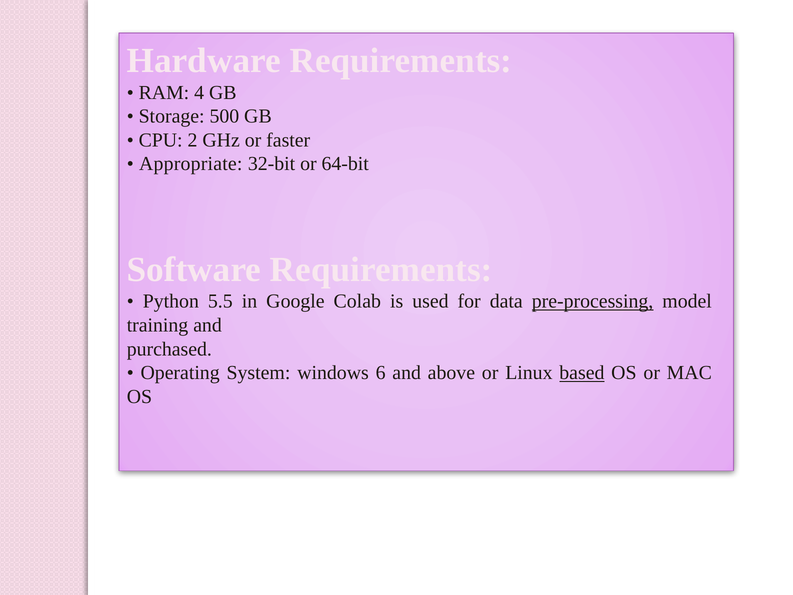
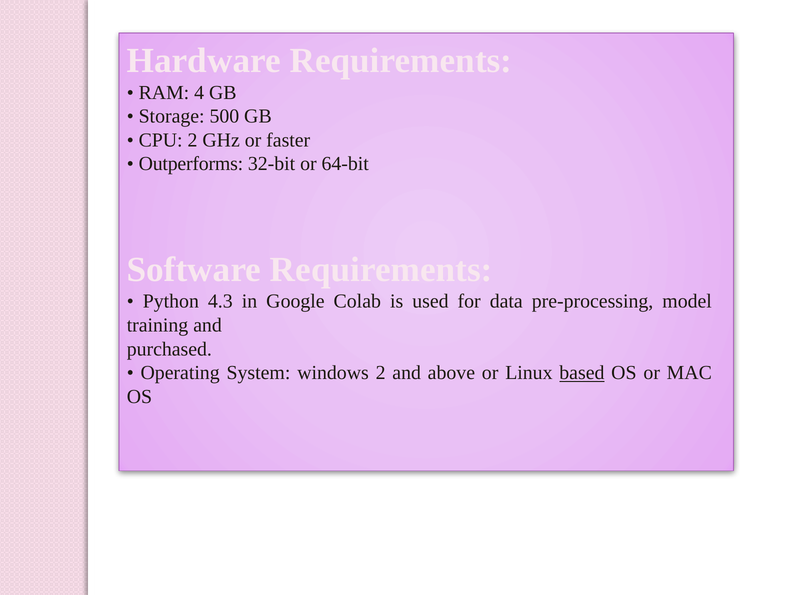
Appropriate: Appropriate -> Outperforms (191, 164)
5.5: 5.5 -> 4.3 (220, 301)
pre-processing underline: present -> none (593, 301)
windows 6: 6 -> 2 (381, 373)
